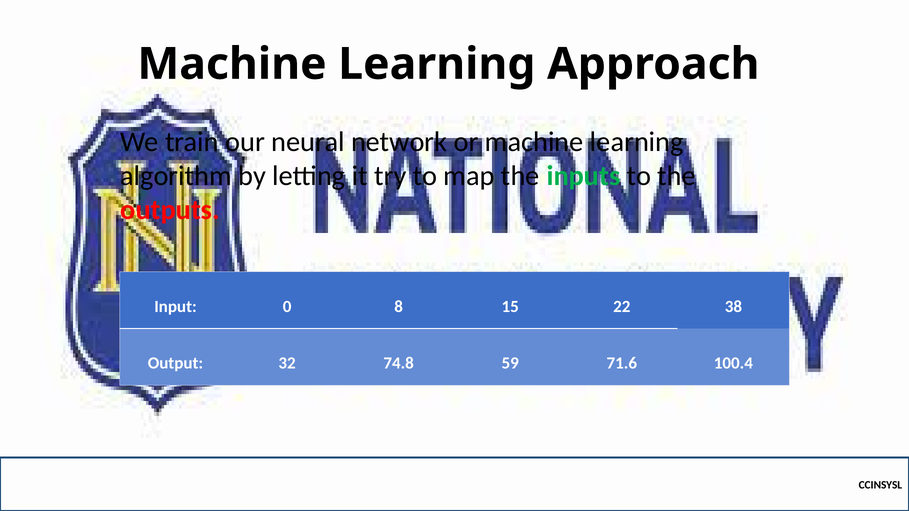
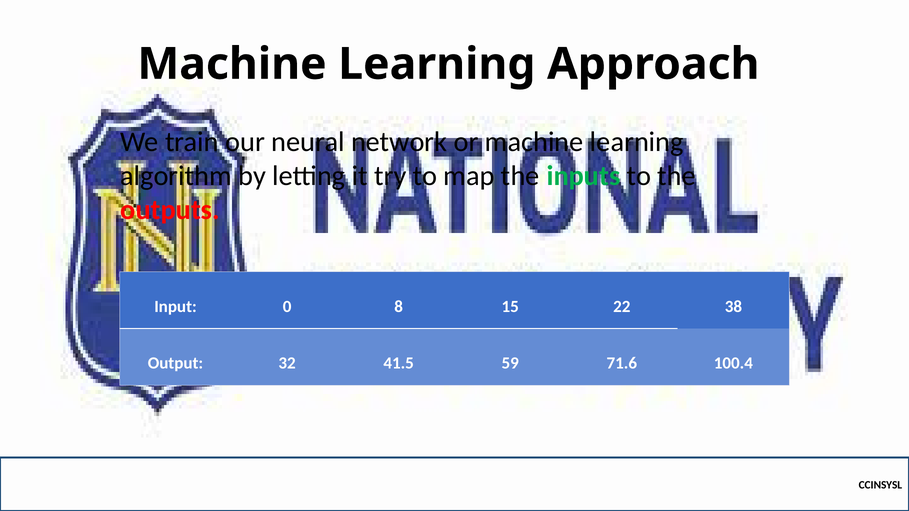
74.8: 74.8 -> 41.5 (399, 363)
